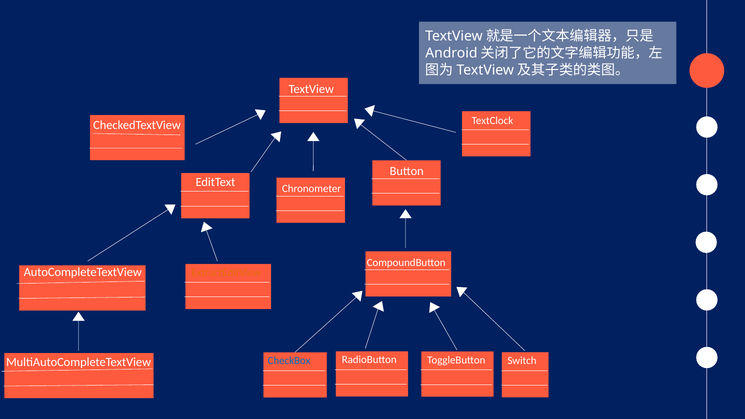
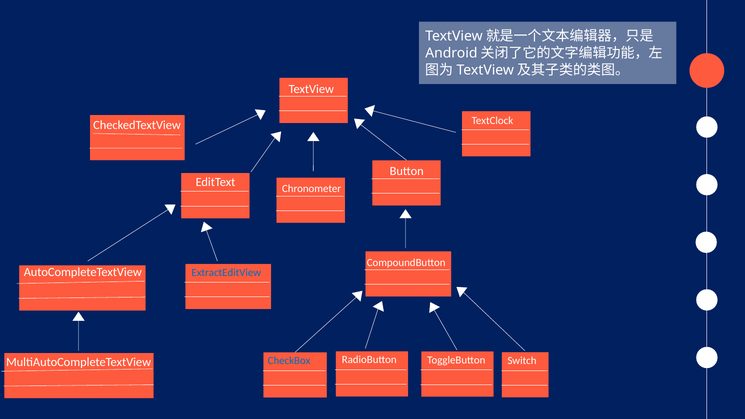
ExtractEditView colour: orange -> blue (226, 272)
